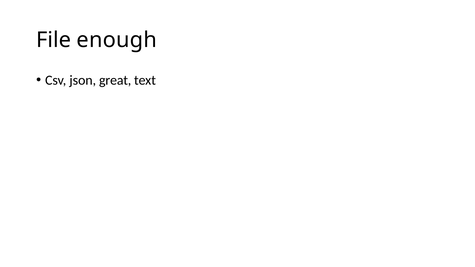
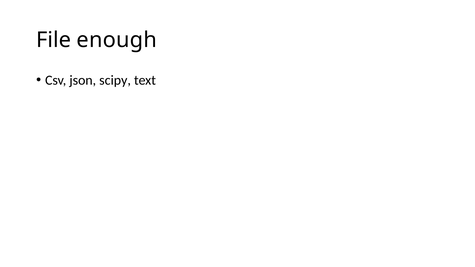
great: great -> scipy (115, 80)
